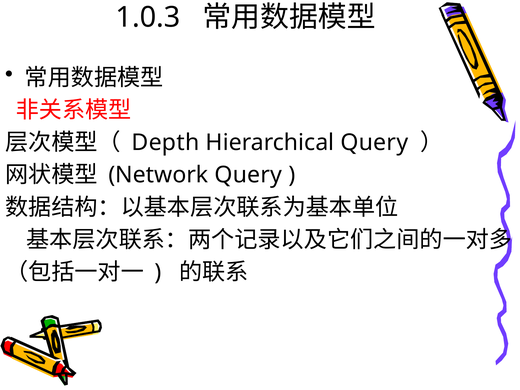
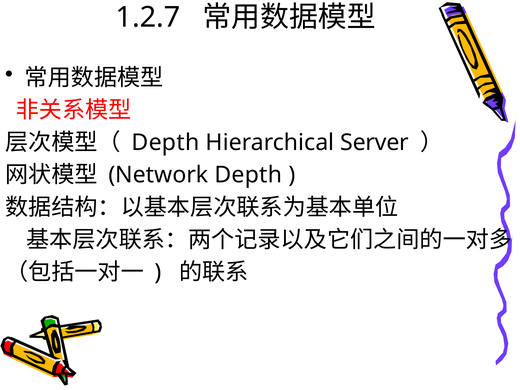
1.0.3: 1.0.3 -> 1.2.7 (148, 17)
Hierarchical Query: Query -> Server (375, 143)
Network Query: Query -> Depth (248, 175)
